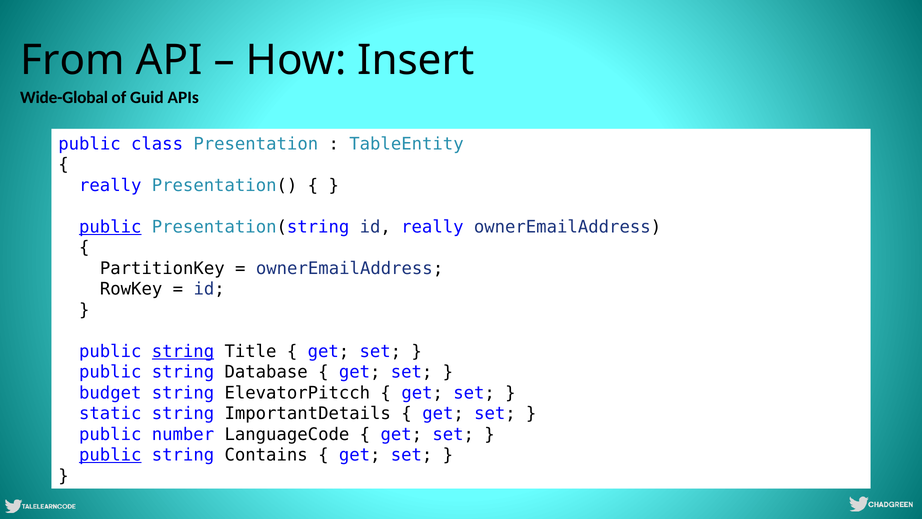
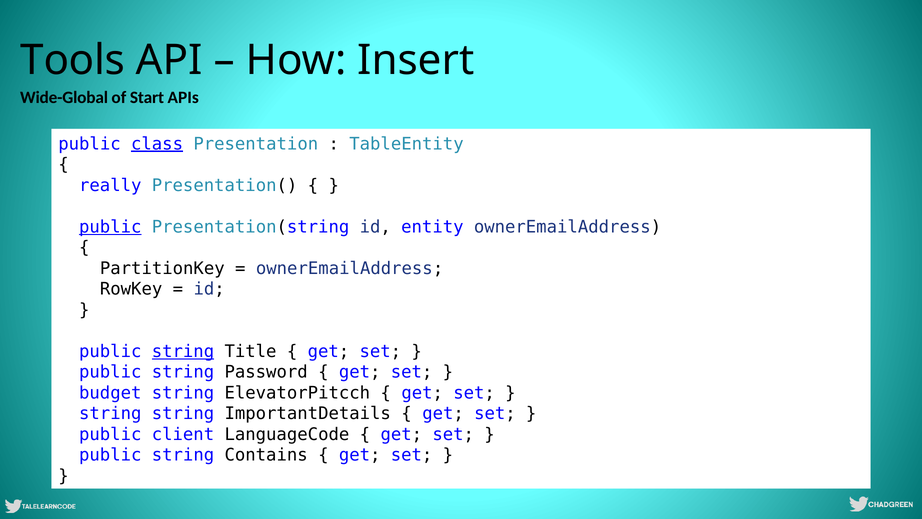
From: From -> Tools (73, 60)
Guid: Guid -> Start (147, 98)
class underline: none -> present (157, 144)
id really: really -> entity (432, 227)
Database: Database -> Password (266, 372)
static: static -> string (110, 413)
number: number -> client (183, 434)
public underline: present -> none (110, 455)
